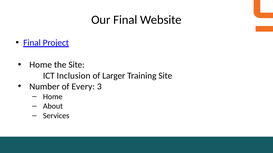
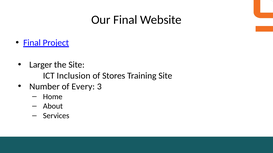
Home: Home -> Larger (41, 65)
Larger: Larger -> Stores (114, 76)
